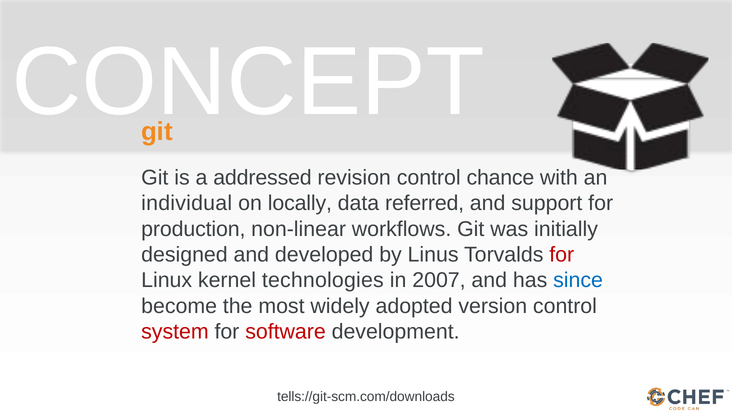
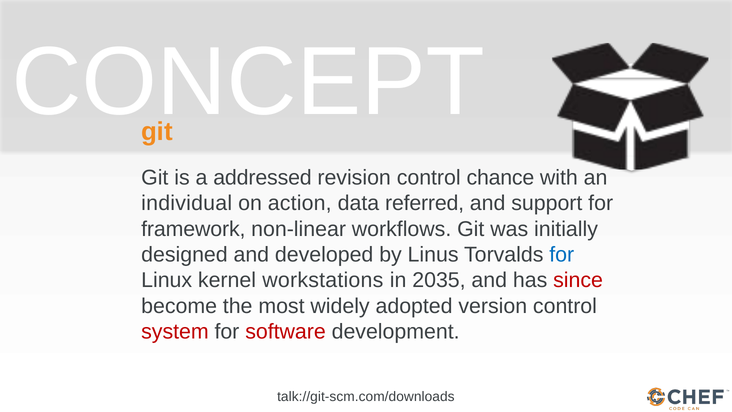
locally: locally -> action (300, 203)
production: production -> framework (193, 229)
for colour: red -> blue (562, 255)
technologies: technologies -> workstations (323, 280)
2007: 2007 -> 2035 (439, 280)
since colour: blue -> red (578, 280)
tells://git-scm.com/downloads: tells://git-scm.com/downloads -> talk://git-scm.com/downloads (366, 396)
